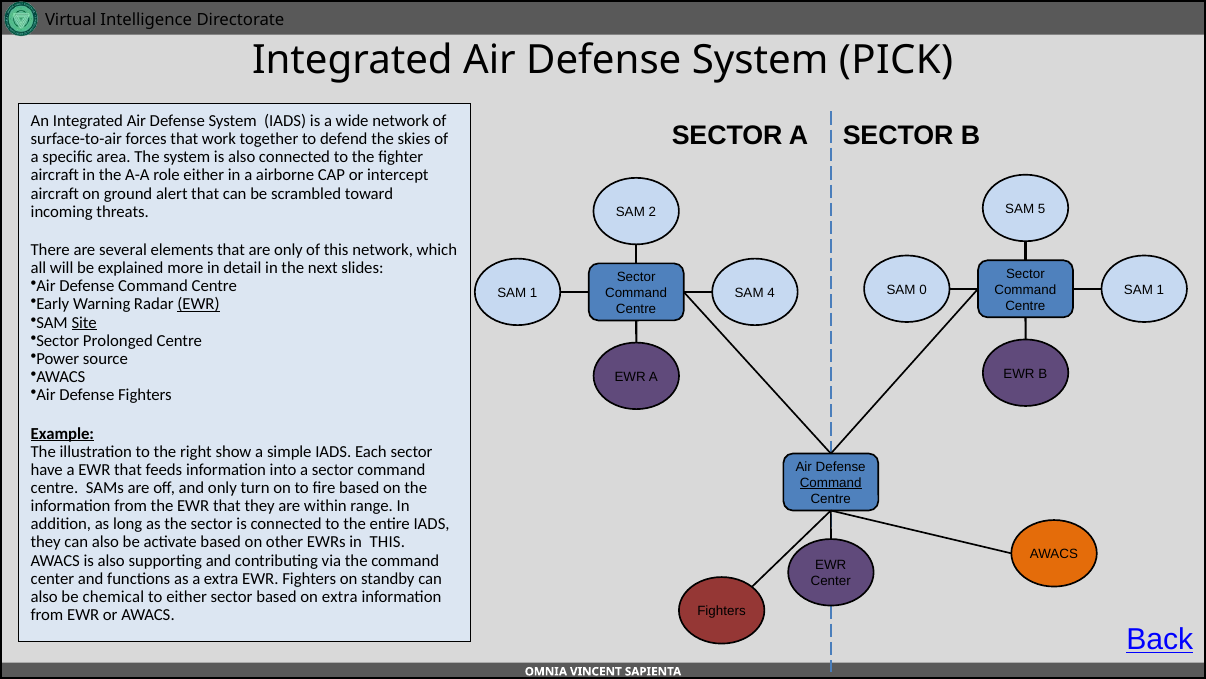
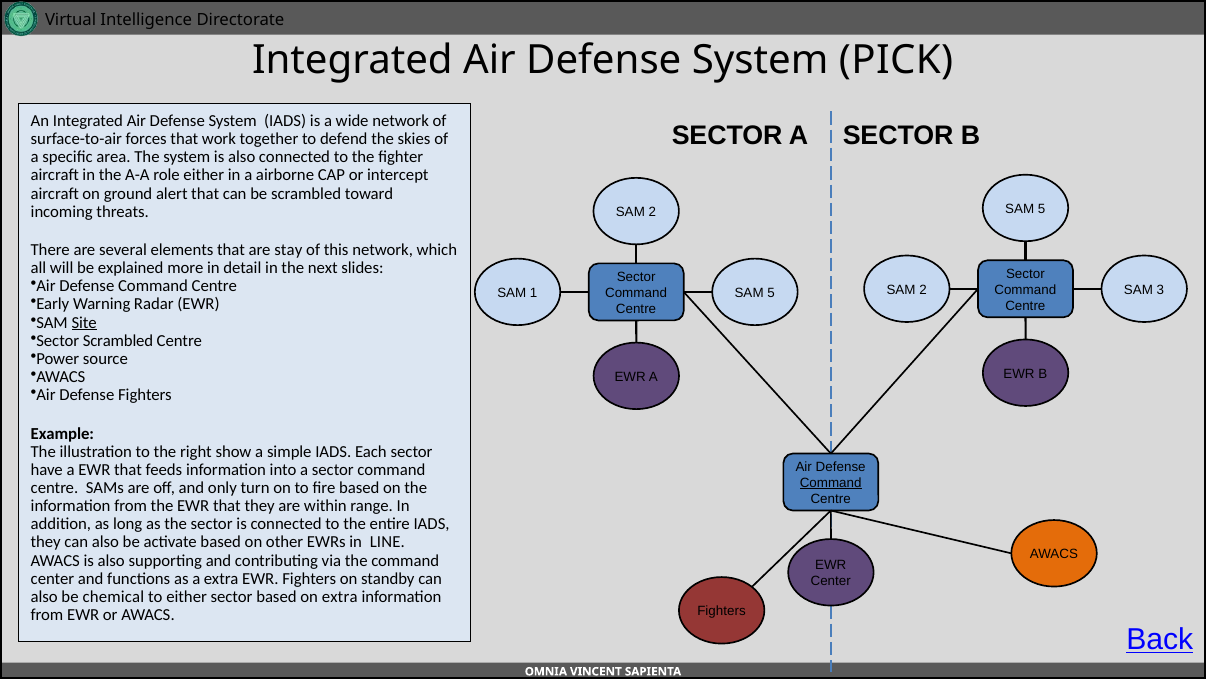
are only: only -> stay (288, 250)
0: 0 -> 2 (923, 289)
1: 1 -> 3 (1160, 289)
4: 4 -> 5 (771, 293)
EWR underline: present -> none (199, 304)
Sector Prolonged: Prolonged -> Scrambled (118, 340)
Example underline: present -> none (62, 433)
in THIS: THIS -> LINE (387, 542)
